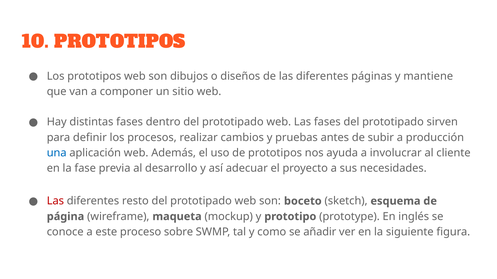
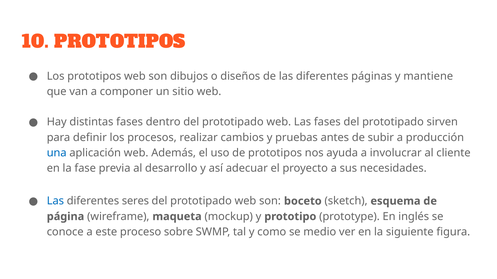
Las colour: red -> blue (55, 201)
resto: resto -> seres (135, 201)
añadir: añadir -> medio (320, 232)
